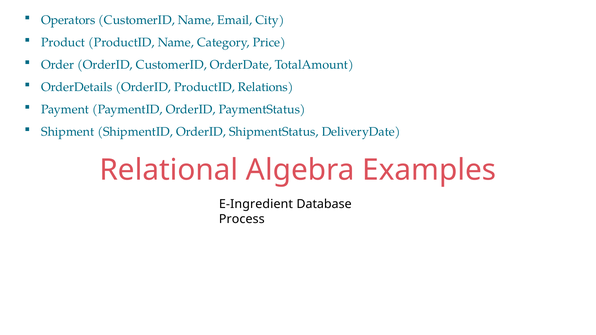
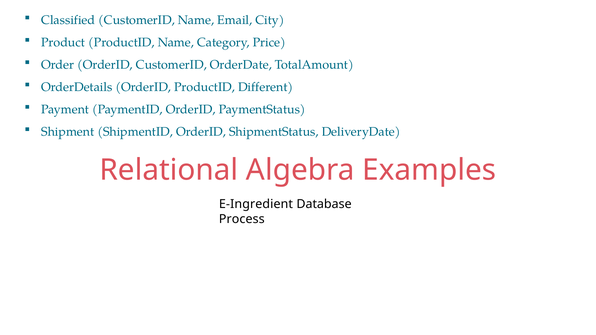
Operators: Operators -> Classified (68, 20)
Relations: Relations -> Different (266, 87)
